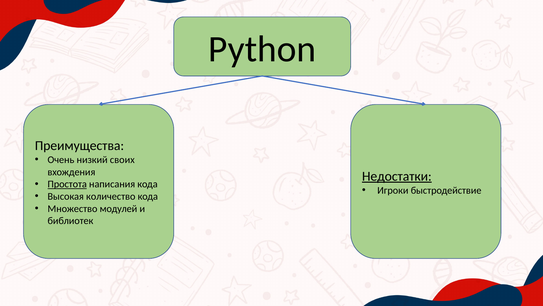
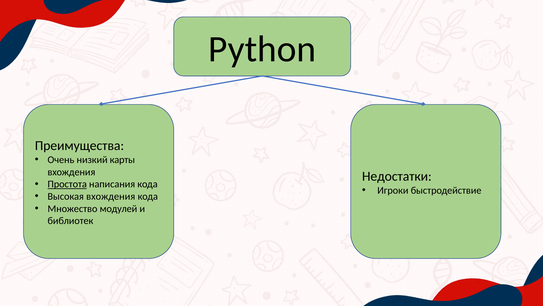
своих: своих -> карты (122, 159)
Недостатки underline: present -> none (397, 176)
Высокая количество: количество -> вхождения (111, 196)
